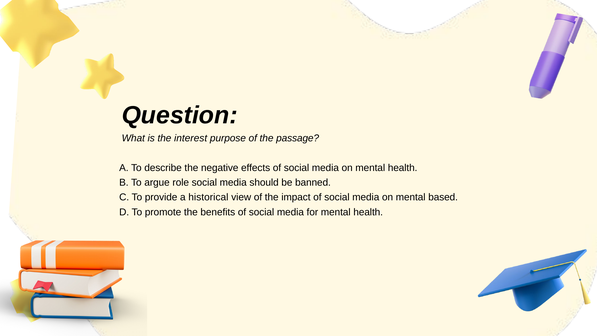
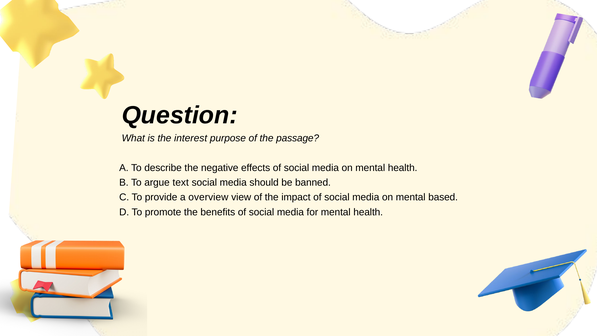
role: role -> text (181, 182)
historical: historical -> overview (208, 197)
